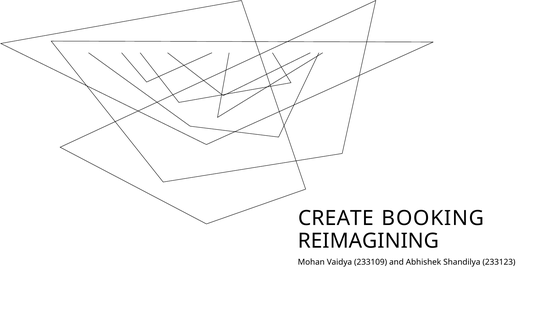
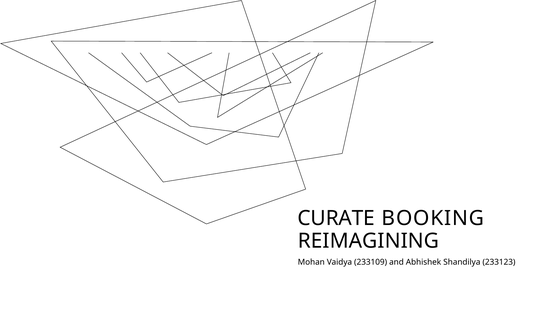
CREATE: CREATE -> CURATE (336, 218)
